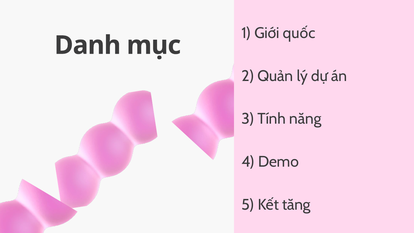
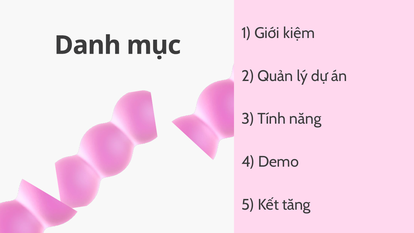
quốc: quốc -> kiệm (299, 33)
